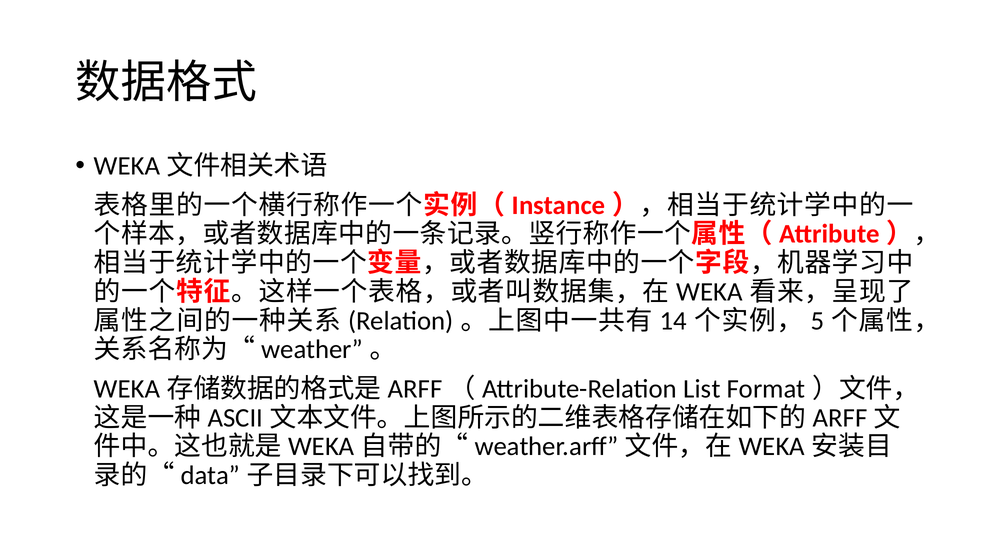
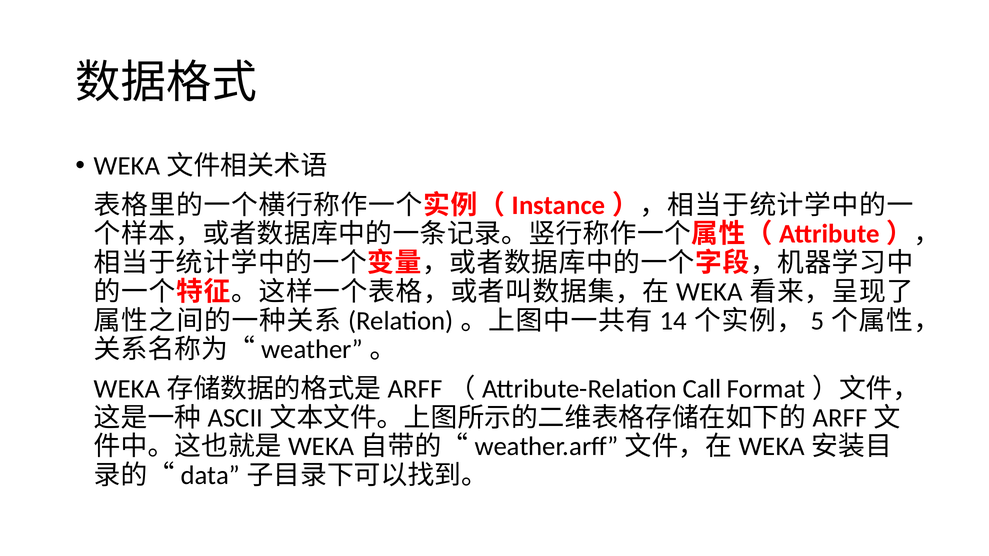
List: List -> Call (702, 389)
